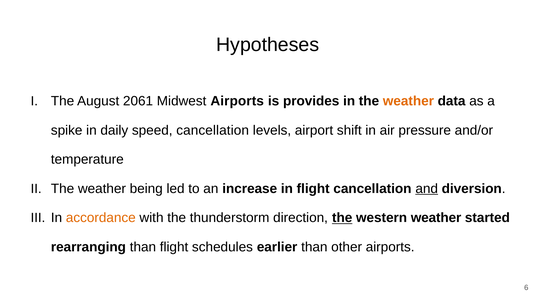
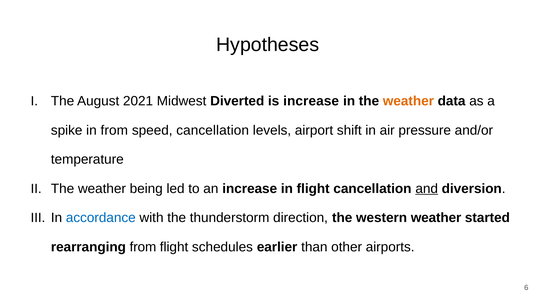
2061: 2061 -> 2021 (138, 101)
Midwest Airports: Airports -> Diverted (237, 101)
is provides: provides -> increase (311, 101)
in daily: daily -> from (114, 130)
accordance colour: orange -> blue (101, 218)
the underline: present -> none (342, 218)
rearranging than: than -> from (143, 247)
